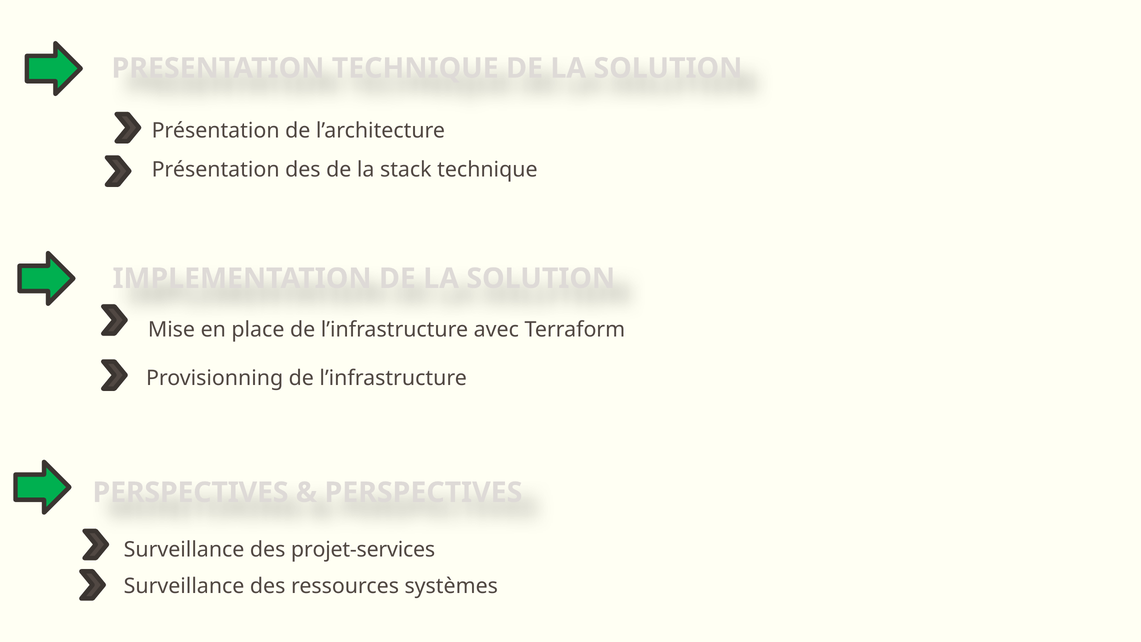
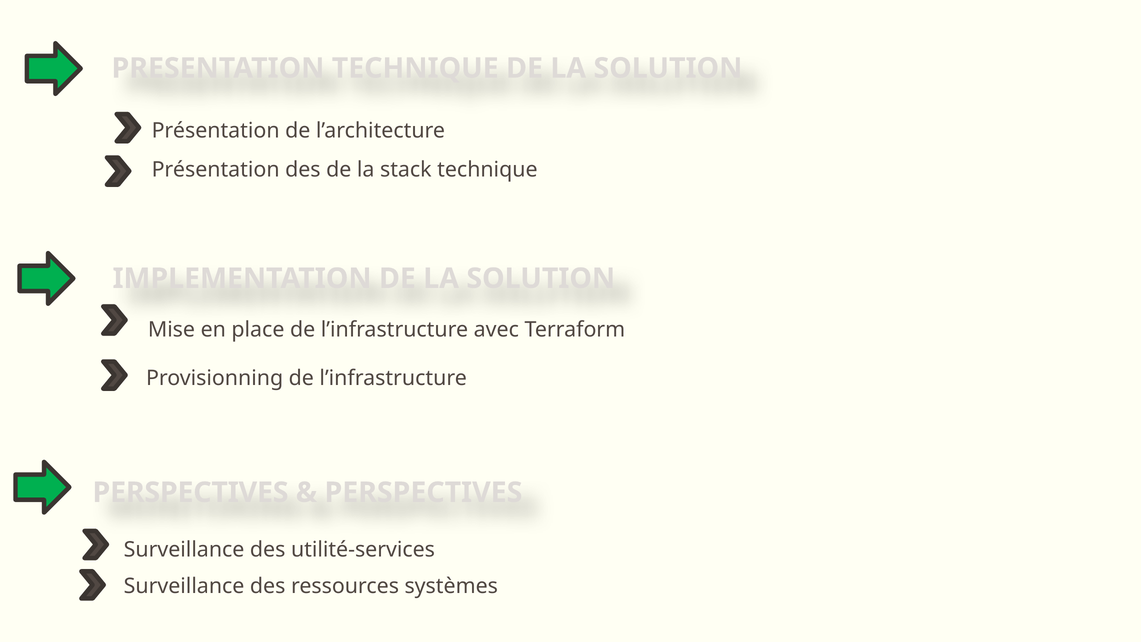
projet-services: projet-services -> utilité-services (363, 549)
